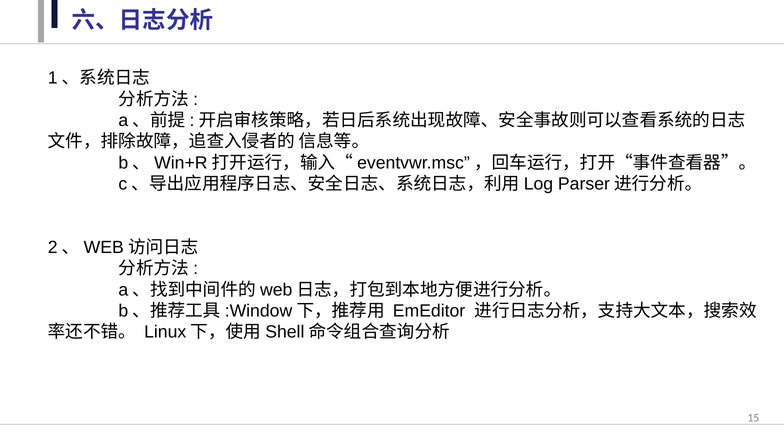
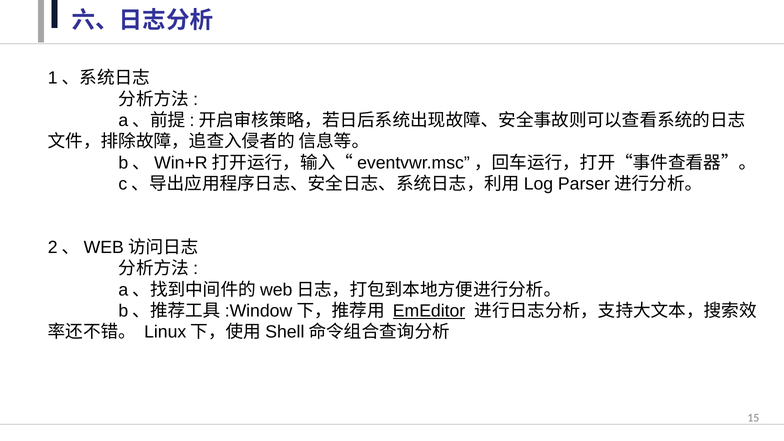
EmEditor underline: none -> present (429, 311)
